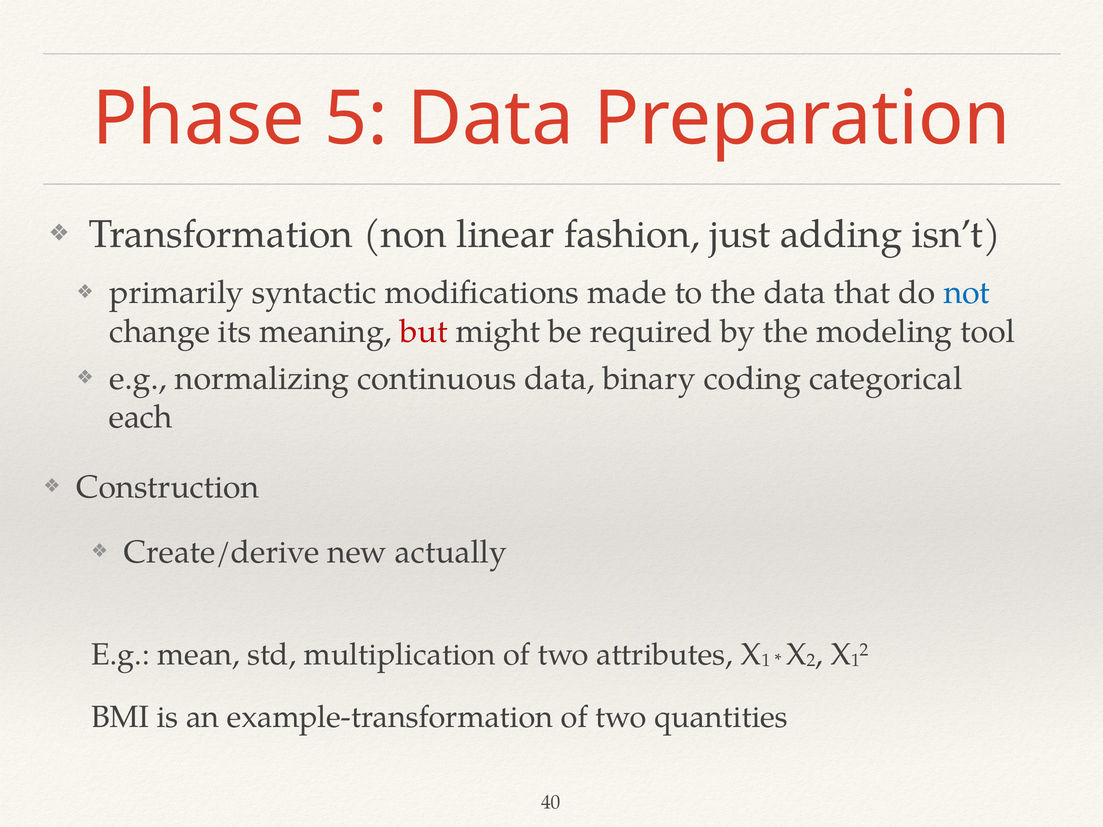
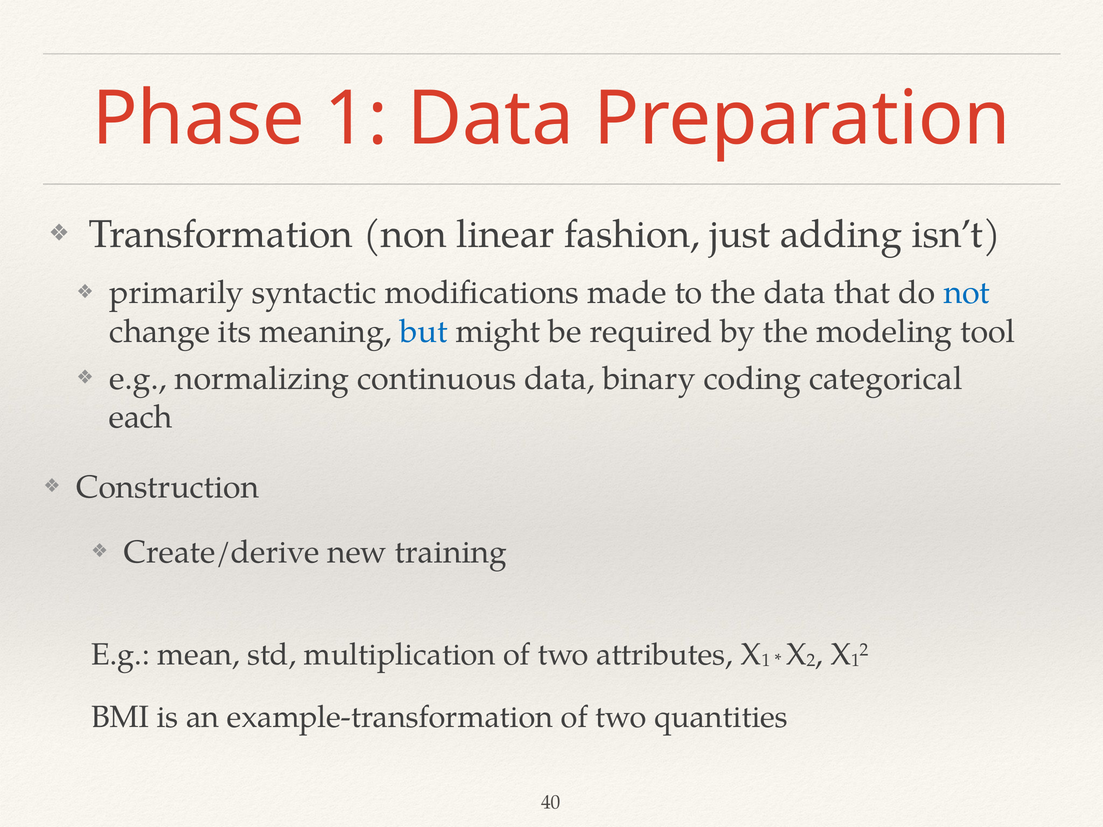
Phase 5: 5 -> 1 (356, 119)
but colour: red -> blue (424, 332)
actually: actually -> training (451, 552)
